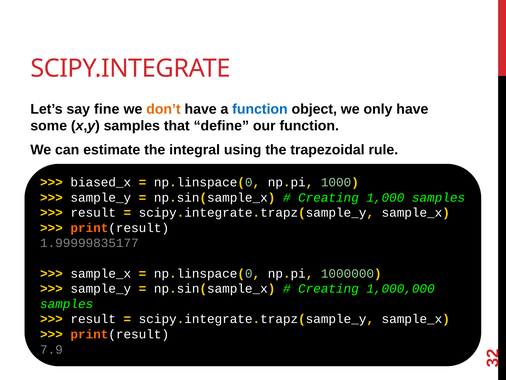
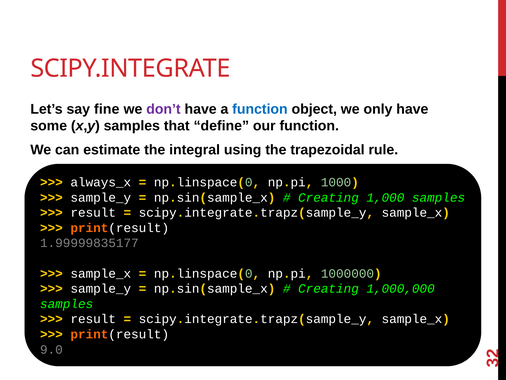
don’t colour: orange -> purple (163, 109)
biased_x: biased_x -> always_x (101, 182)
7.9: 7.9 -> 9.0 (51, 349)
